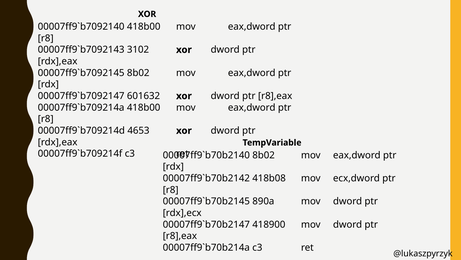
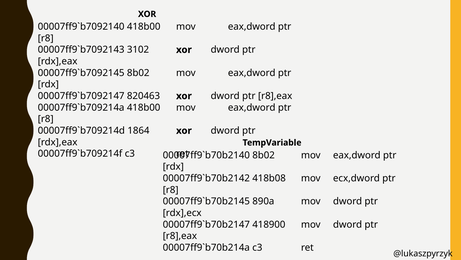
601632: 601632 -> 820463 (144, 96)
4653: 4653 -> 1864 (138, 130)
